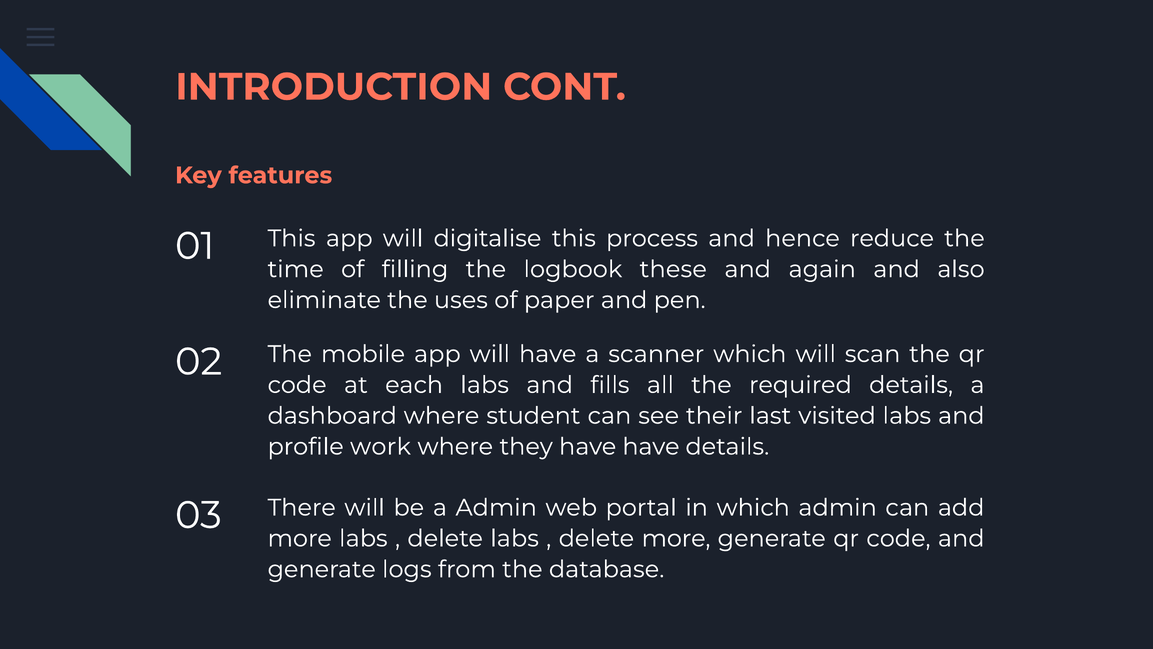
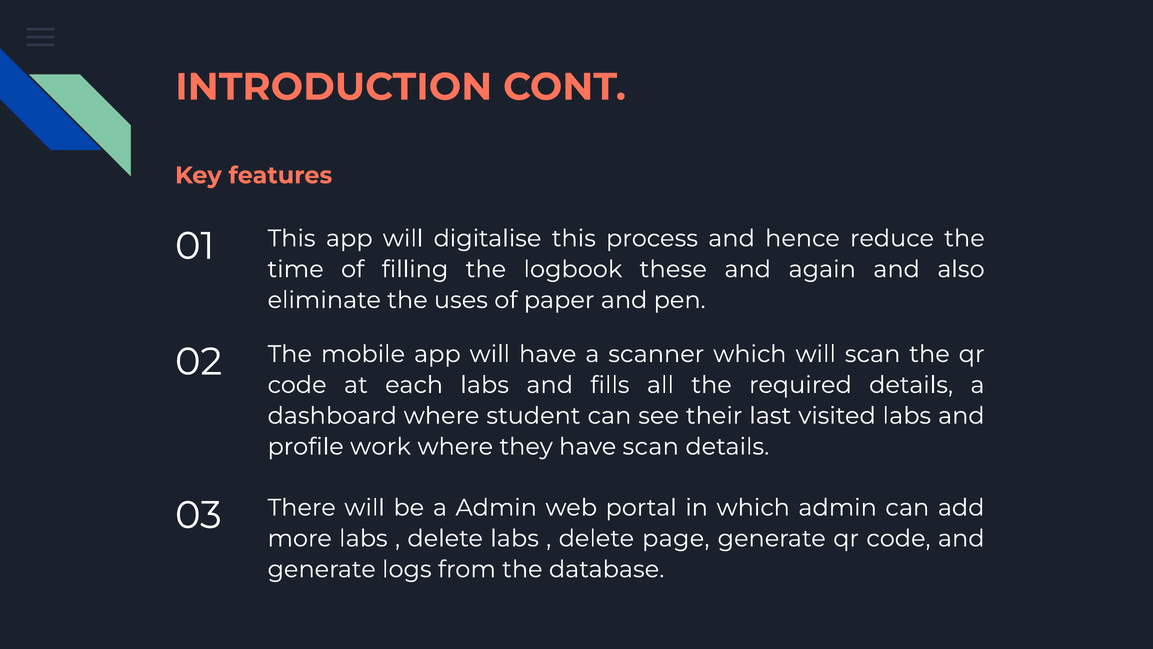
have have: have -> scan (651, 446)
delete more: more -> page (676, 538)
